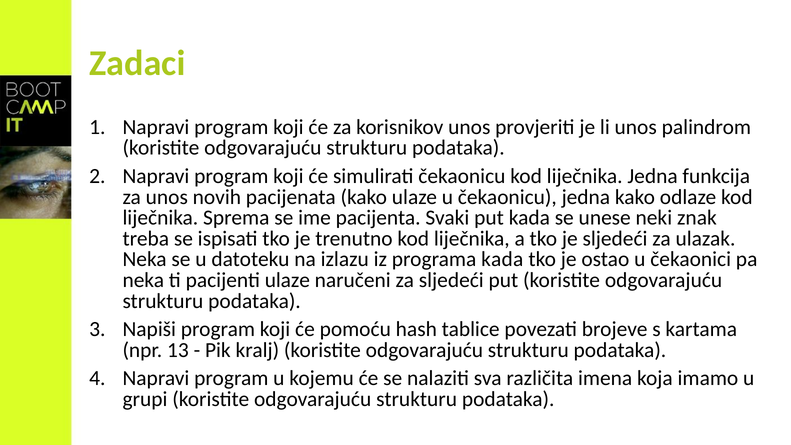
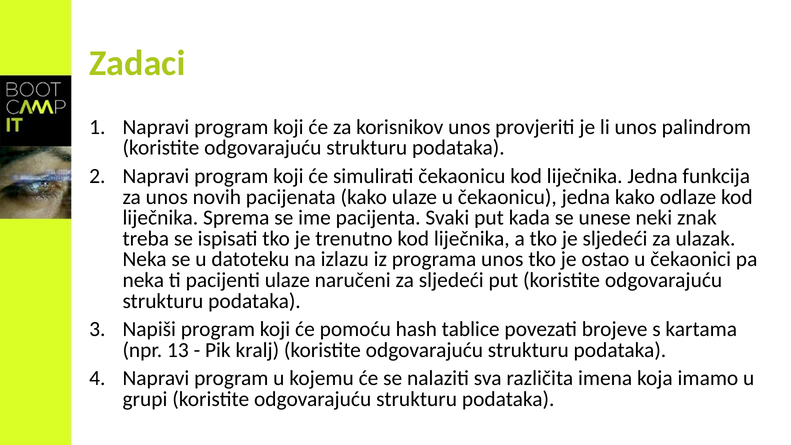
programa kada: kada -> unos (502, 259)
